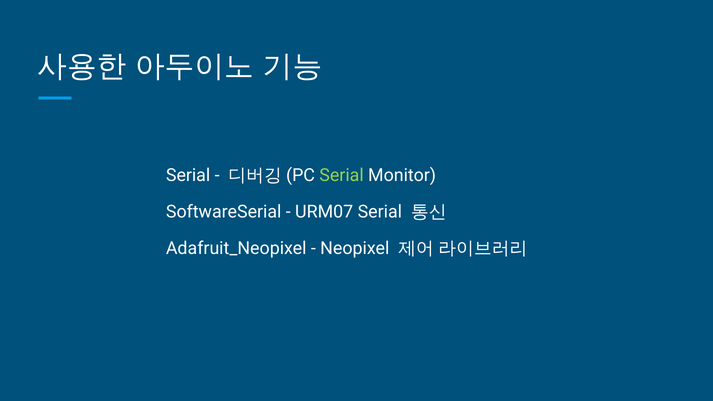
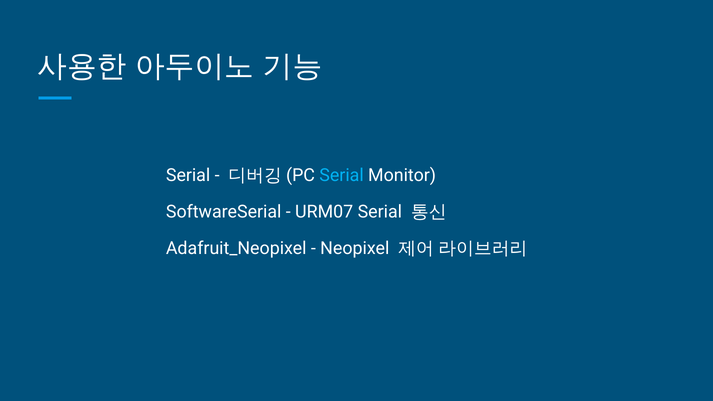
Serial colour: light green -> light blue (342, 176)
